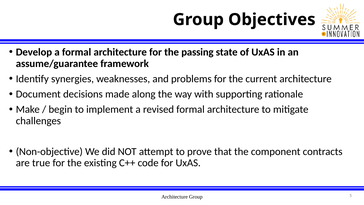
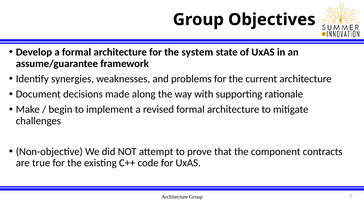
passing: passing -> system (197, 52)
